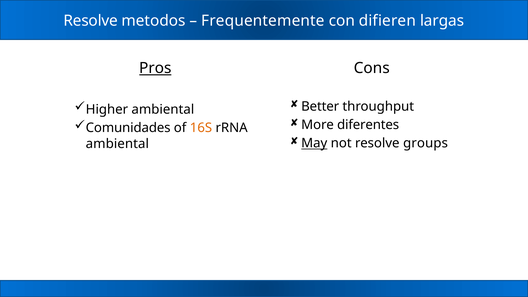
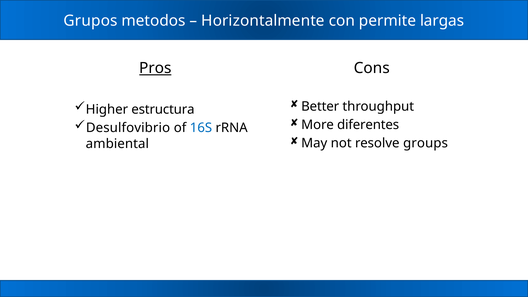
Resolve: Resolve -> Grupos (91, 21)
Frequentemente: Frequentemente -> Horizontalmente (263, 21)
difieren: difieren -> permite (387, 21)
Higher ambiental: ambiental -> estructura (163, 109)
Comunidades: Comunidades -> Desulfovibrio (128, 128)
16S colour: orange -> blue (201, 128)
May underline: present -> none (314, 143)
